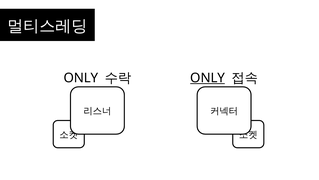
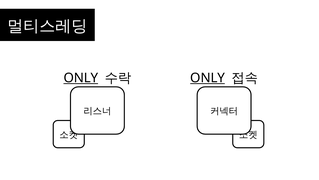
ONLY underline: none -> present (81, 78)
